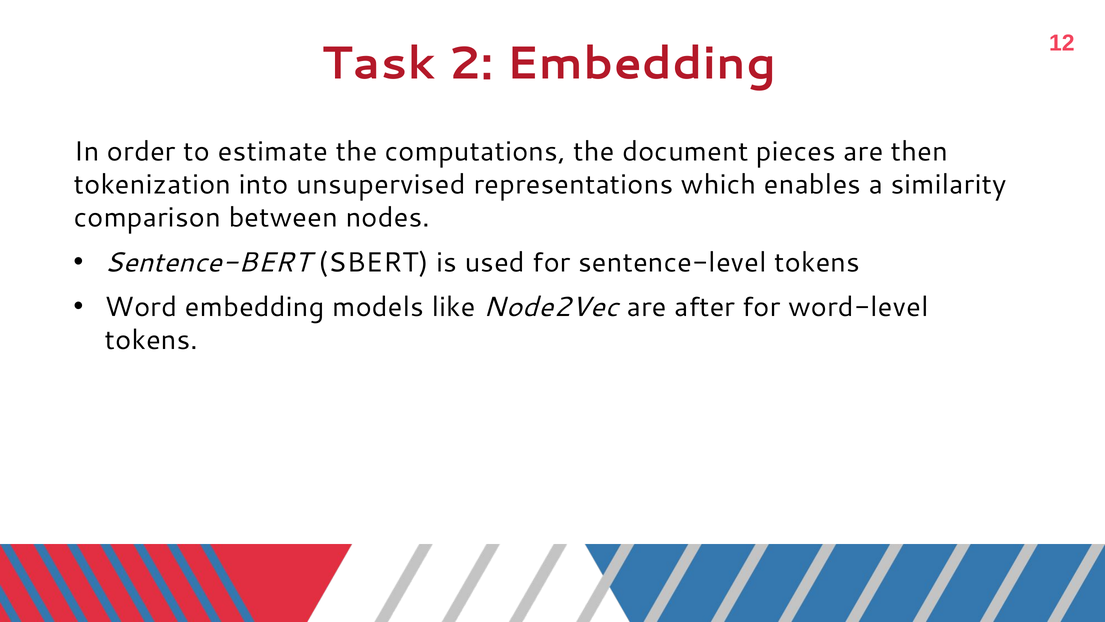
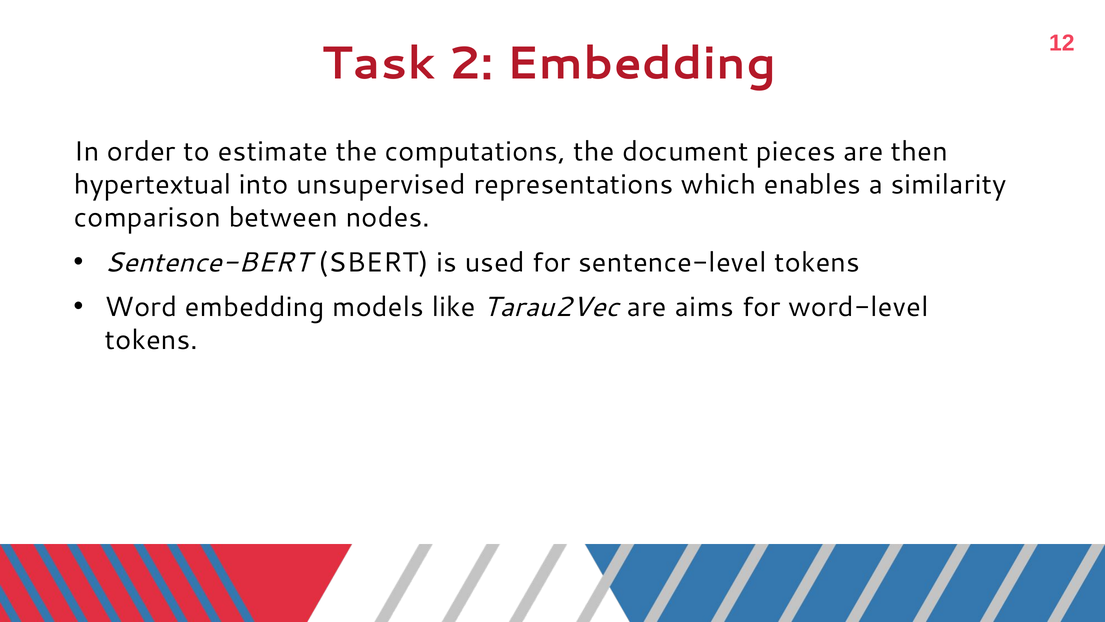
tokenization: tokenization -> hypertextual (153, 184)
Node2Vec: Node2Vec -> Tarau2Vec (551, 307)
after: after -> aims (704, 307)
